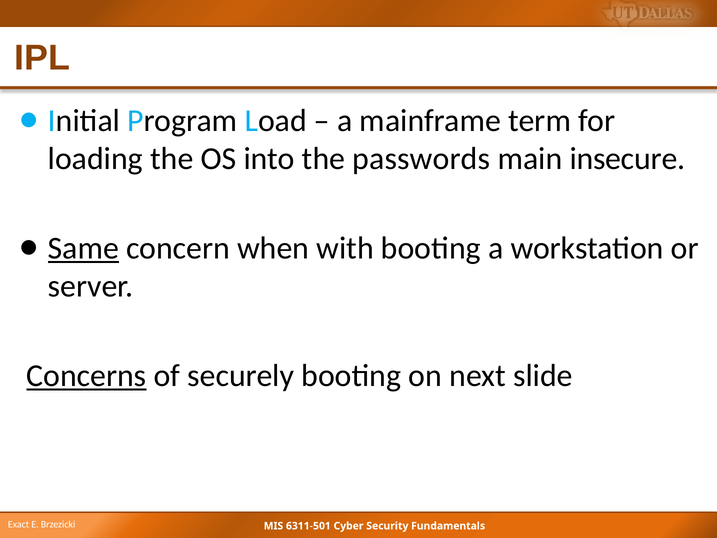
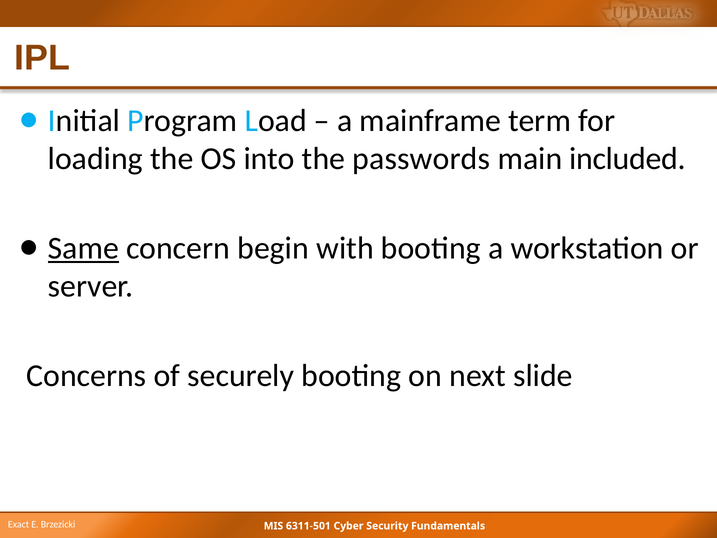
insecure: insecure -> included (627, 159)
when: when -> begin (273, 248)
Concerns underline: present -> none (86, 376)
